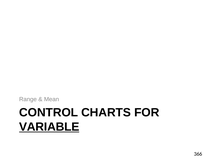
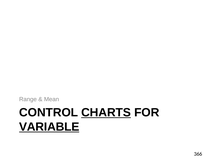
CHARTS underline: none -> present (106, 113)
